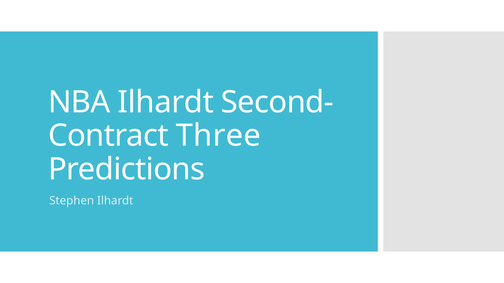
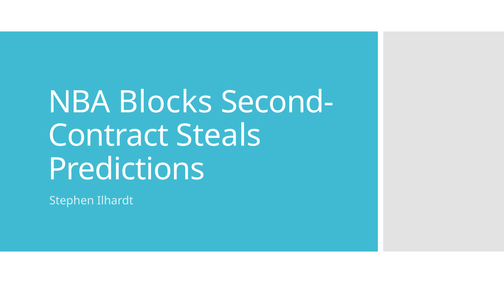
NBA Ilhardt: Ilhardt -> Blocks (165, 103)
Three: Three -> Steals (219, 136)
